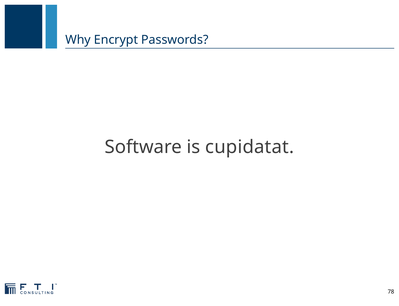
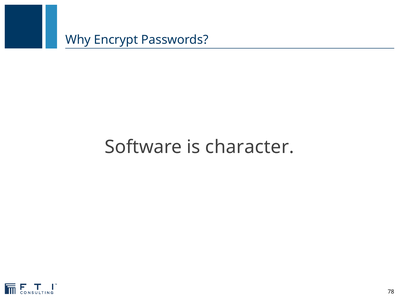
cupidatat: cupidatat -> character (250, 147)
